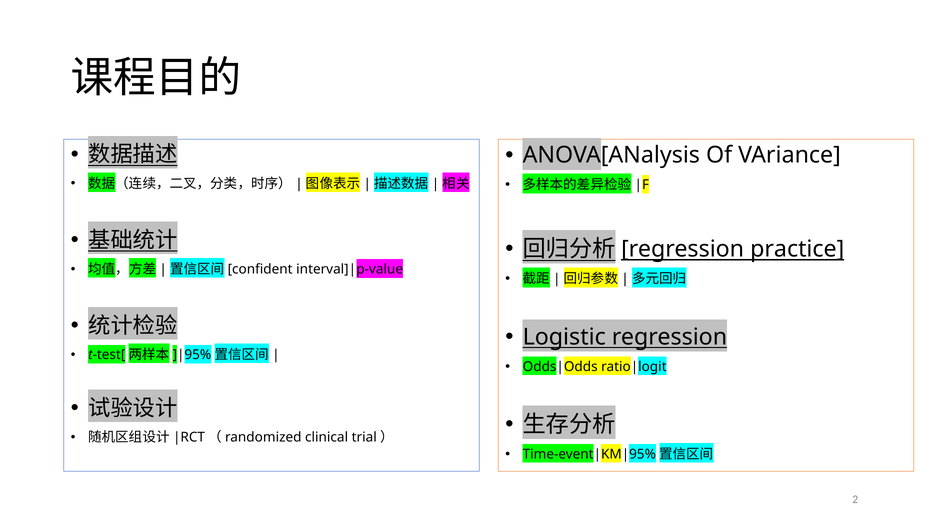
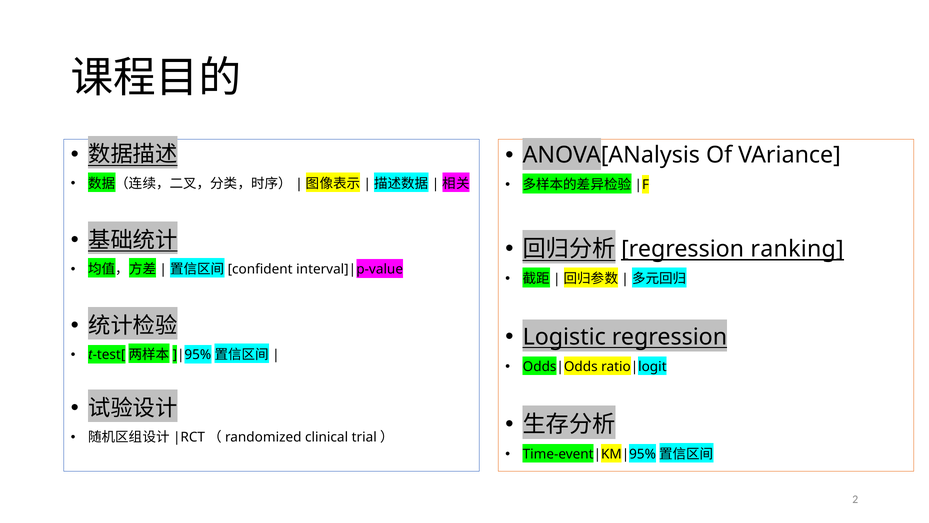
practice: practice -> ranking (797, 249)
